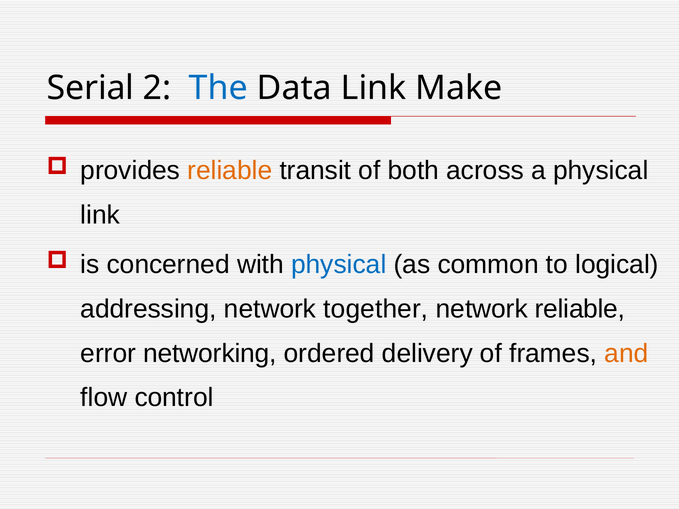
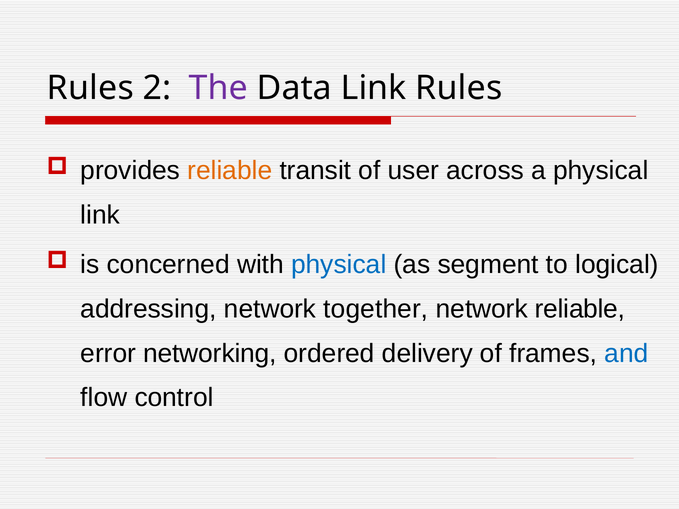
Serial: Serial -> Rules (90, 88)
The colour: blue -> purple (218, 88)
Link Make: Make -> Rules (459, 88)
both: both -> user (413, 171)
common: common -> segment (488, 265)
and colour: orange -> blue (626, 353)
